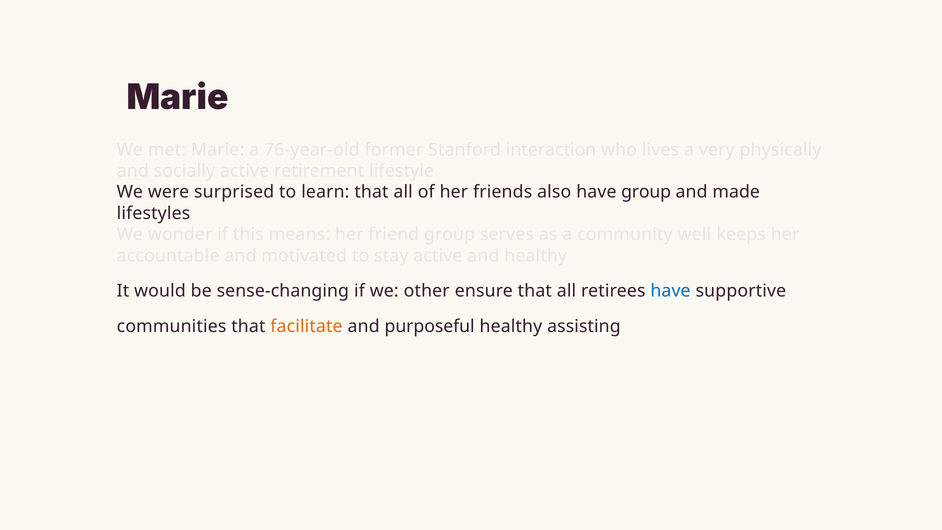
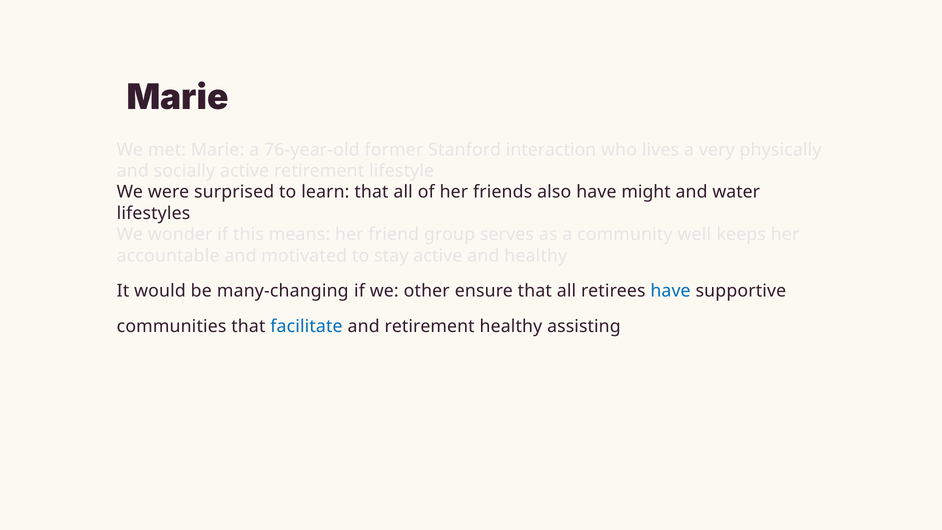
have group: group -> might (646, 192)
made: made -> water (736, 192)
sense-changing: sense-changing -> many-changing (283, 291)
facilitate colour: orange -> blue (306, 326)
and purposeful: purposeful -> retirement (430, 326)
